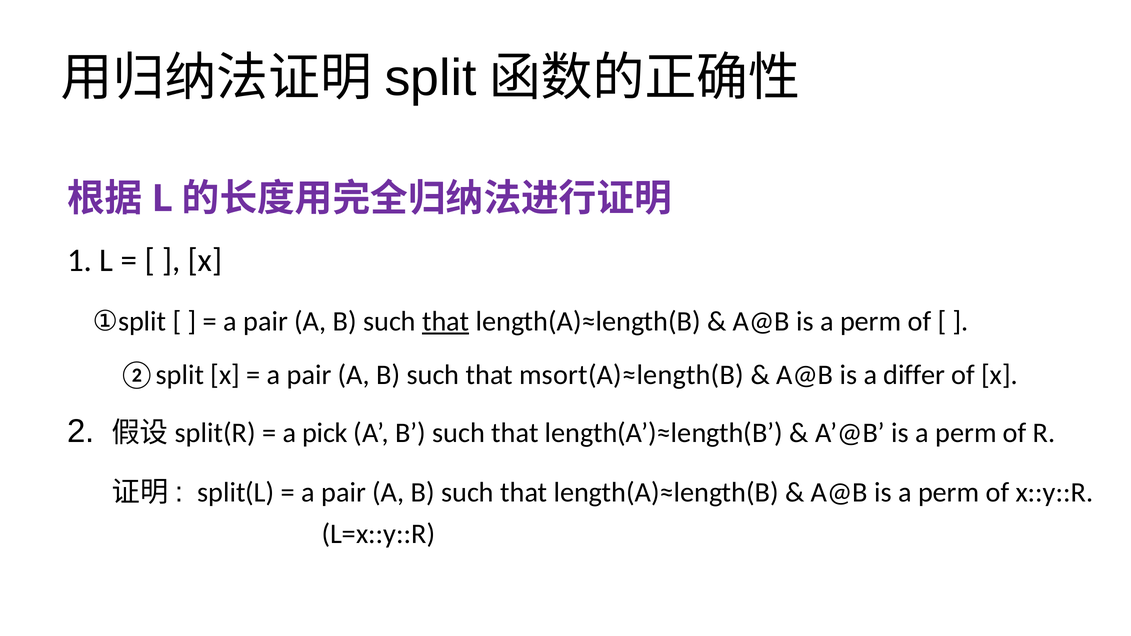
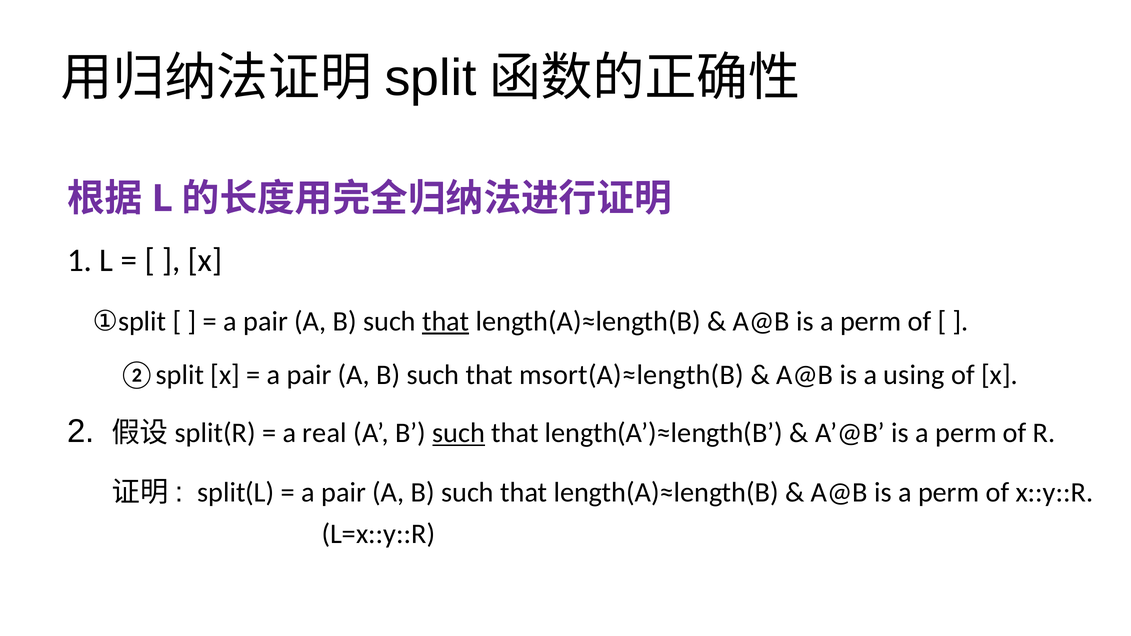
differ: differ -> using (914, 375)
pick: pick -> real (325, 433)
such underline: none -> present (459, 433)
